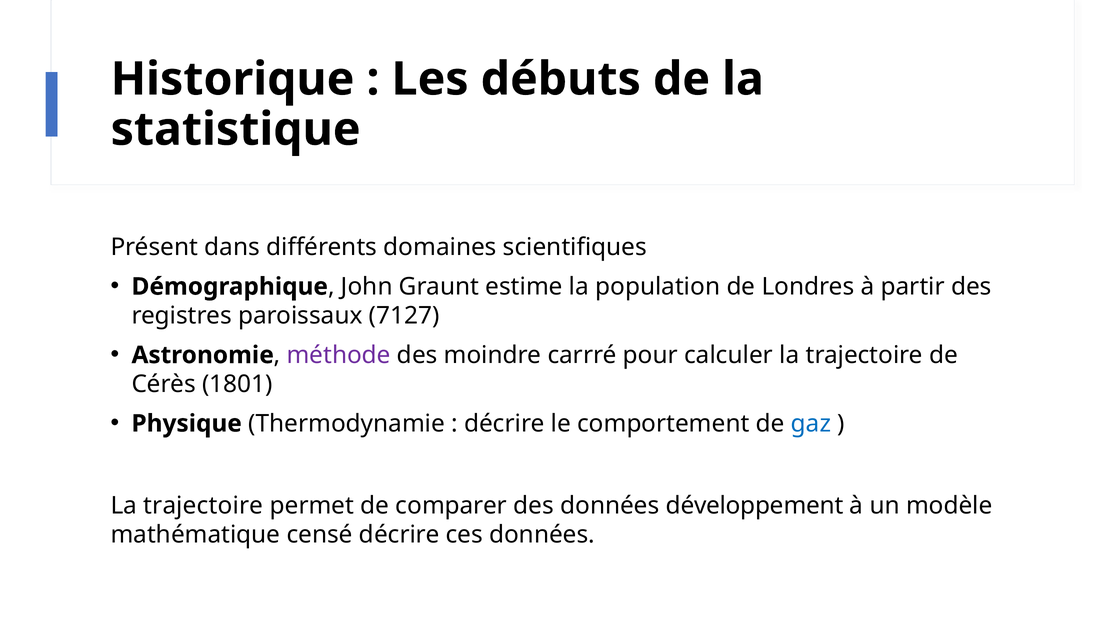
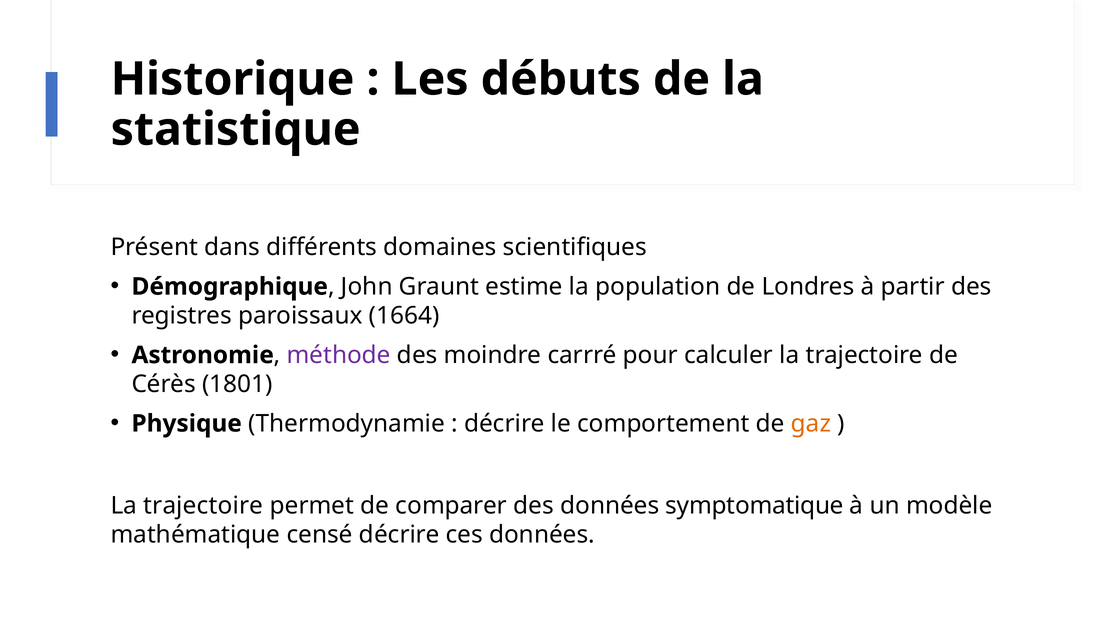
7127: 7127 -> 1664 (404, 316)
gaz colour: blue -> orange (811, 424)
développement: développement -> symptomatique (755, 506)
